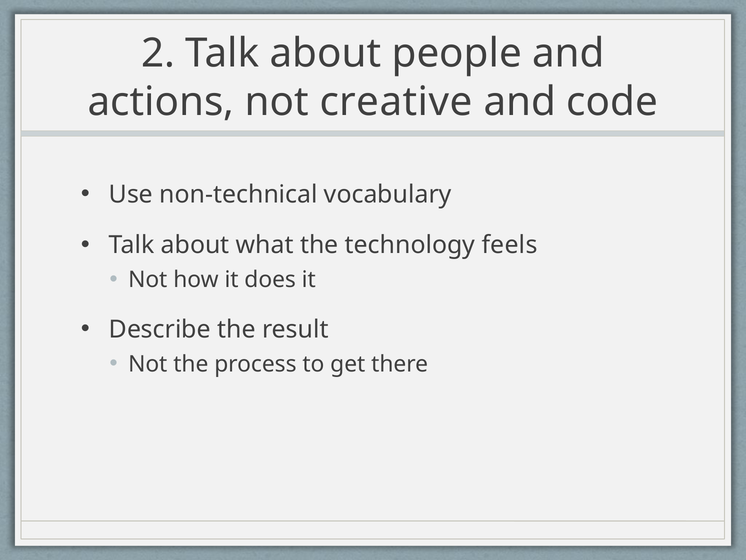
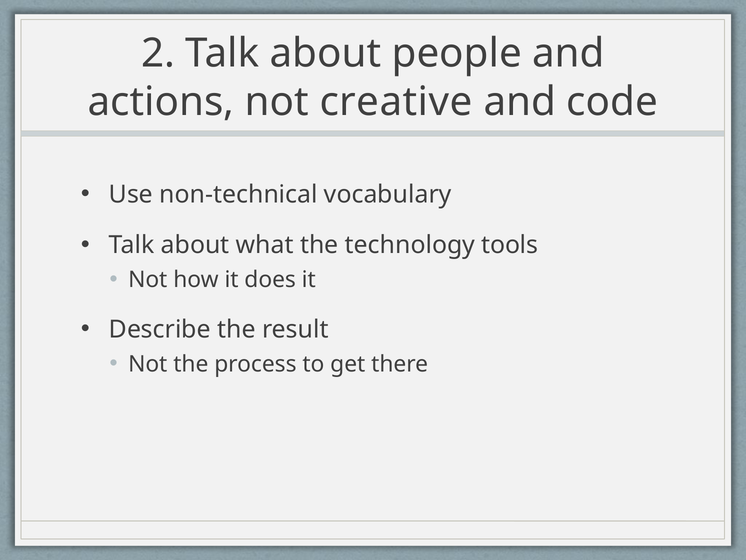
feels: feels -> tools (510, 245)
